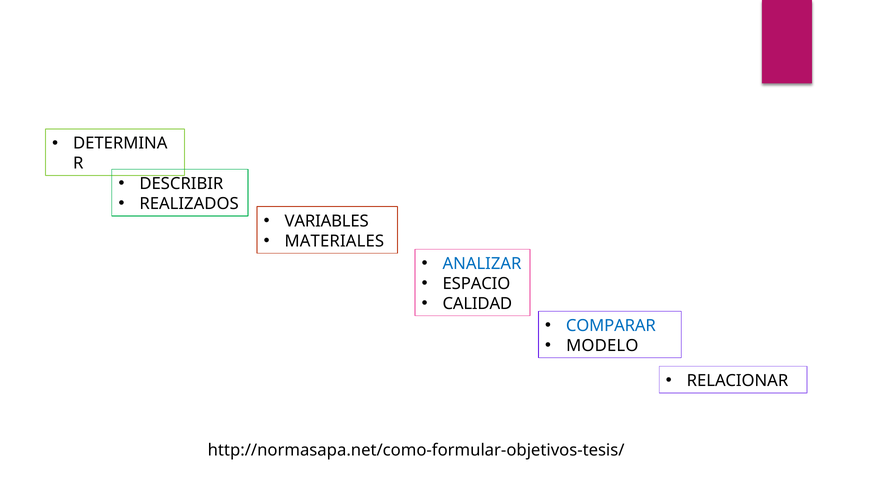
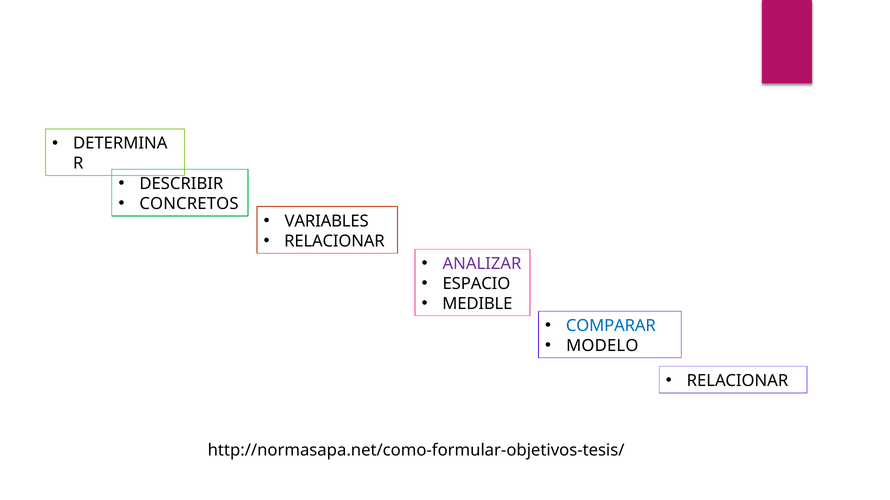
REALIZADOS: REALIZADOS -> CONCRETOS (189, 204)
MATERIALES: MATERIALES -> RELACIONAR (334, 241)
ANALIZAR colour: blue -> purple (482, 264)
CALIDAD: CALIDAD -> MEDIBLE (477, 304)
